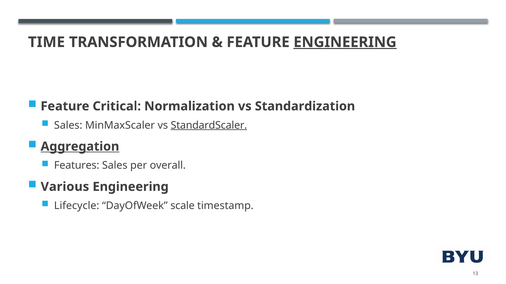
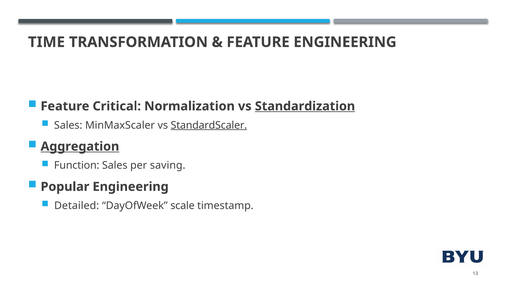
ENGINEERING underline: present -> none (345, 42)
Standardization underline: none -> present (305, 106)
Features: Features -> Function (77, 166)
overall: overall -> saving (168, 166)
Various: Various -> Popular (65, 187)
Lifecycle: Lifecycle -> Detailed (77, 206)
